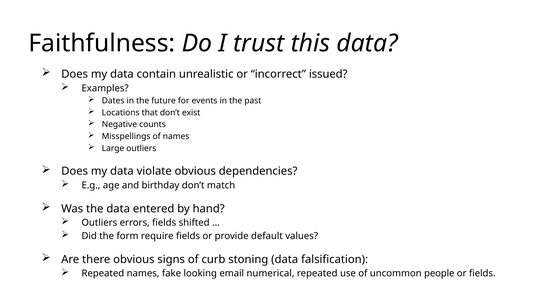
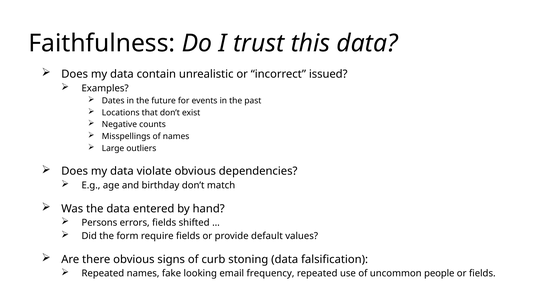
Outliers: Outliers -> Persons (99, 223)
numerical: numerical -> frequency (270, 274)
